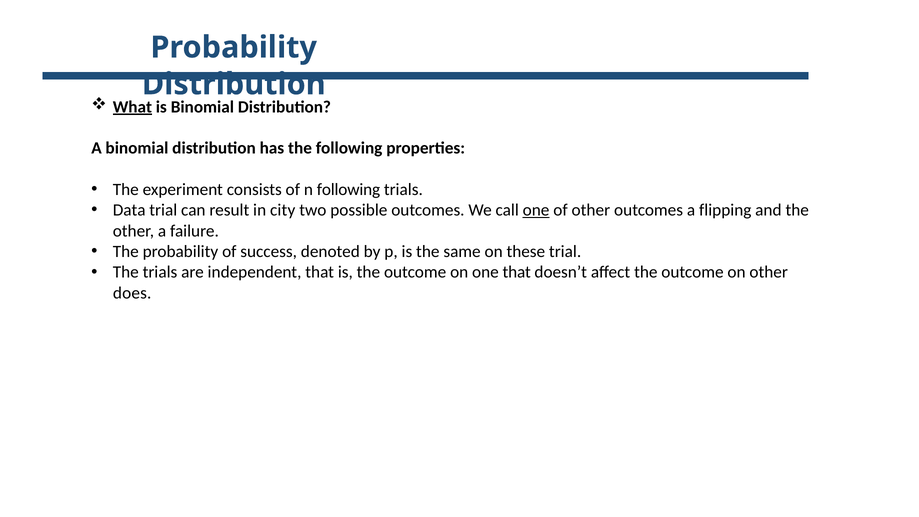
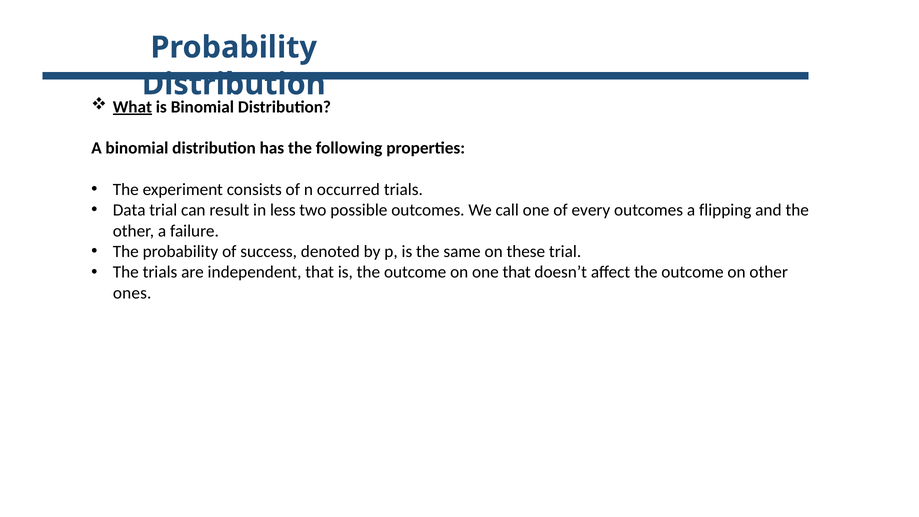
n following: following -> occurred (348, 190)
city: city -> less (283, 210)
one underline: present -> none (536, 210)
of other: other -> every (591, 210)
does: does -> ones (132, 293)
